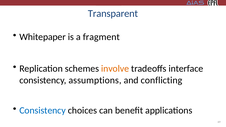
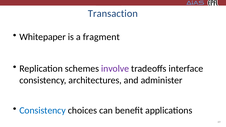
Transparent: Transparent -> Transaction (113, 13)
involve colour: orange -> purple (115, 69)
assumptions: assumptions -> architectures (95, 80)
conflicting: conflicting -> administer (162, 80)
